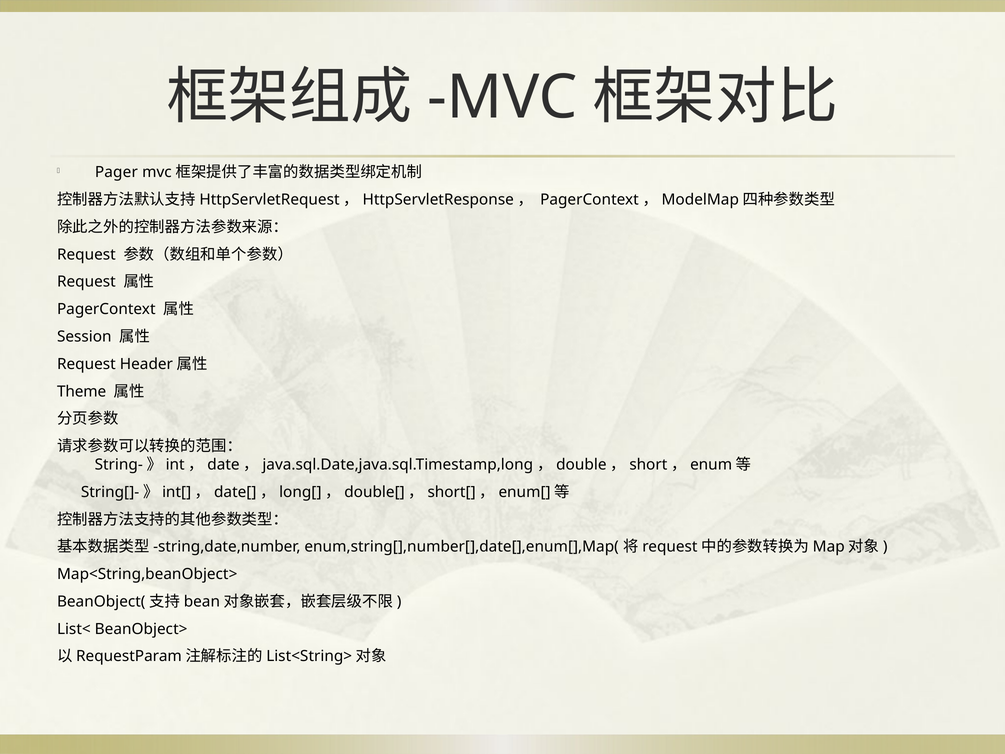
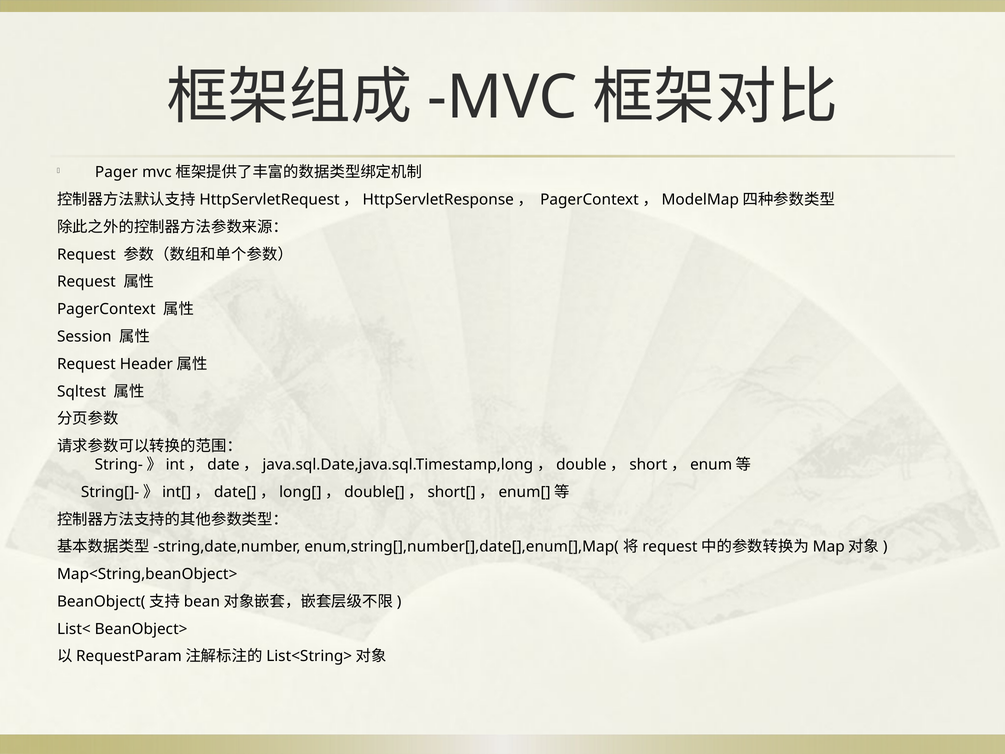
Theme: Theme -> Sqltest (82, 391)
